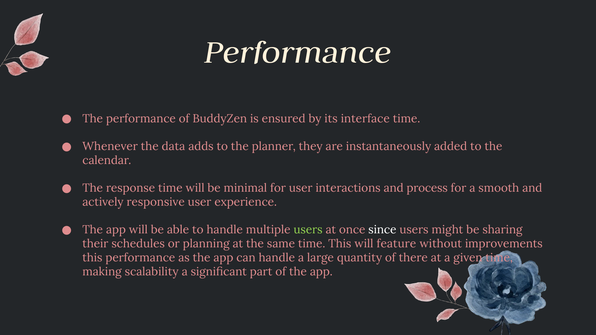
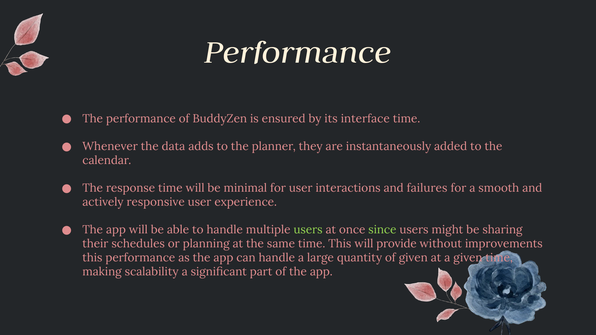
process: process -> failures (427, 188)
since colour: white -> light green (382, 230)
feature: feature -> provide (396, 244)
of there: there -> given (413, 258)
